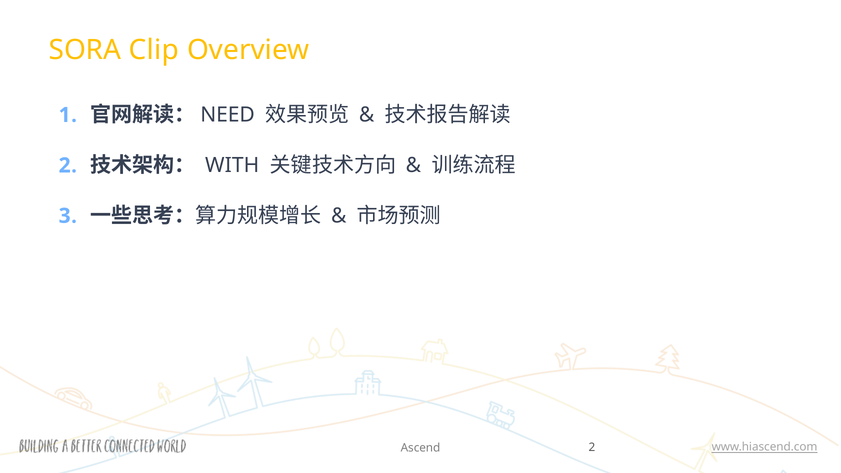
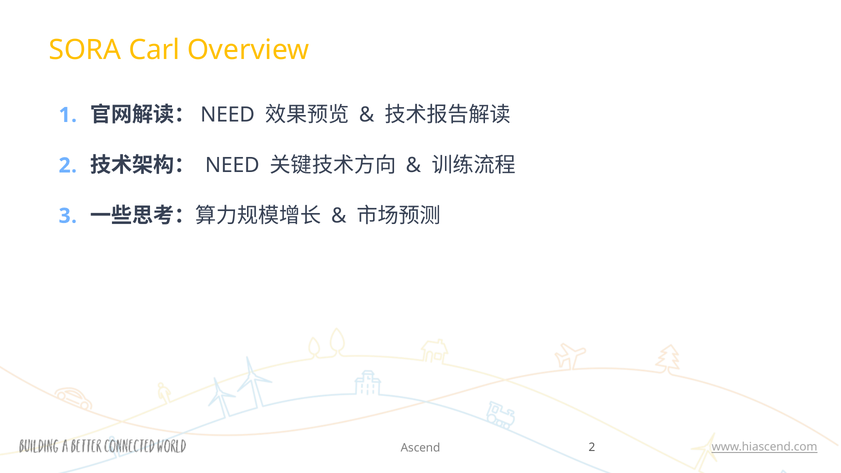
Clip: Clip -> Carl (154, 50)
WITH: WITH -> NEED (232, 165)
